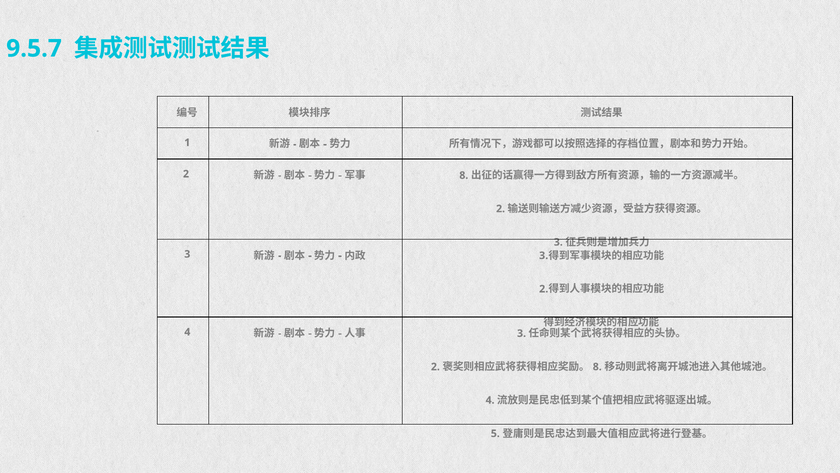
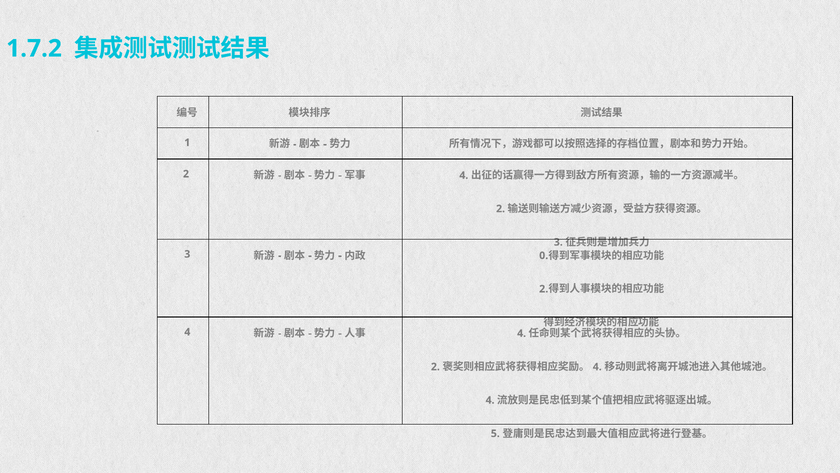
9.5.7: 9.5.7 -> 1.7.2 (34, 48)
8: 8 -> 4 (464, 175)
3: 3 -> 0 (544, 255)
3: 3 -> 4 (522, 333)
8: 8 -> 4 (597, 367)
